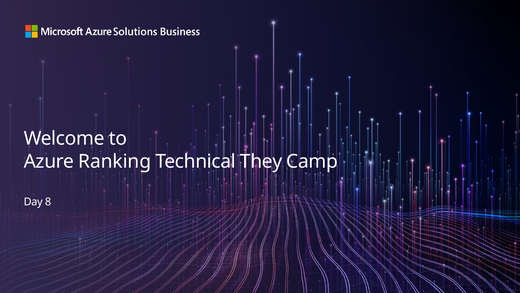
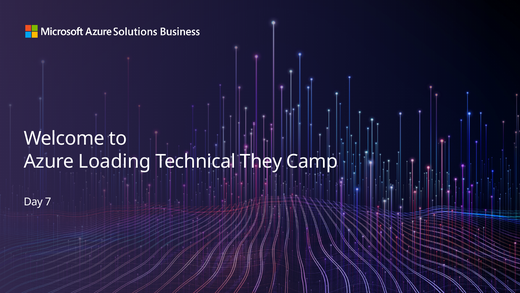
Ranking: Ranking -> Loading (115, 161)
8: 8 -> 7 (48, 202)
